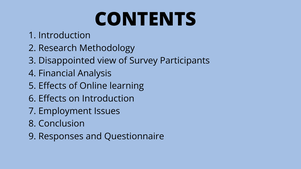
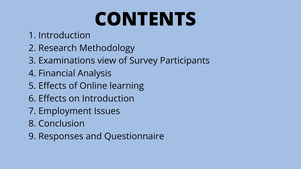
Disappointed: Disappointed -> Examinations (67, 61)
